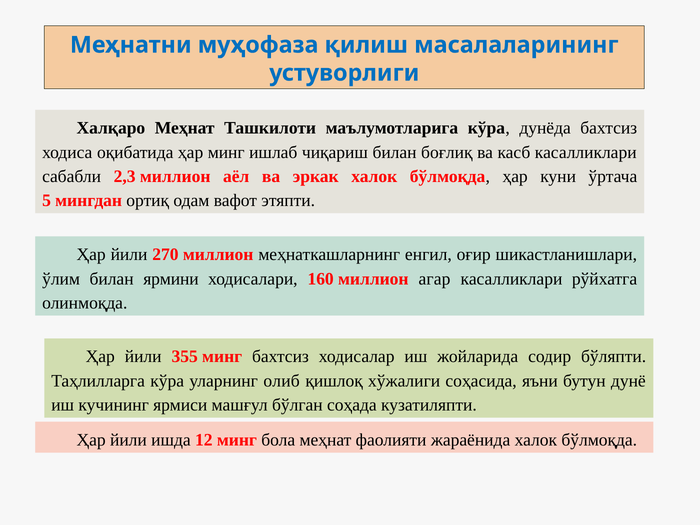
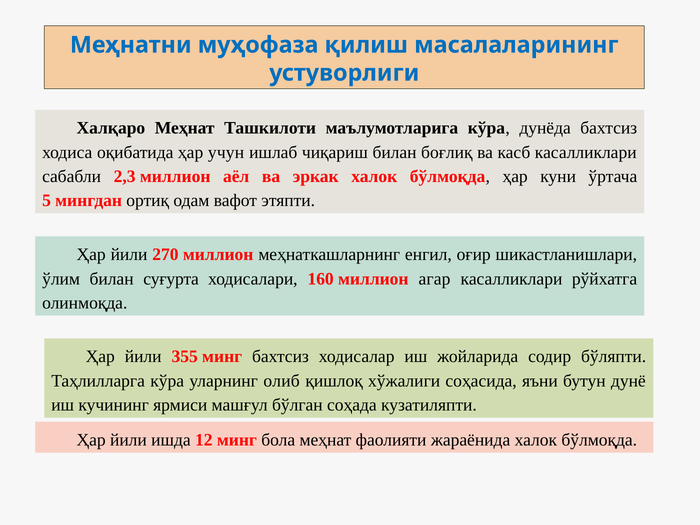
ҳар минг: минг -> учун (226, 152)
ярмини: ярмини -> суғурта (171, 279)
